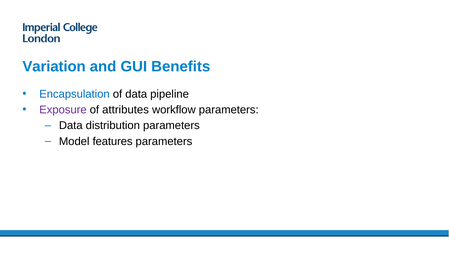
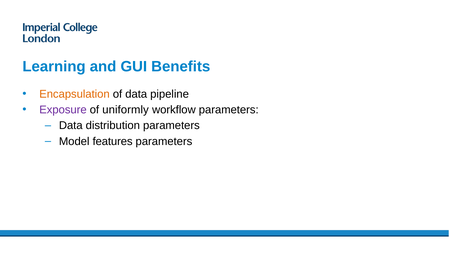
Variation: Variation -> Learning (54, 66)
Encapsulation colour: blue -> orange (74, 94)
attributes: attributes -> uniformly (126, 110)
